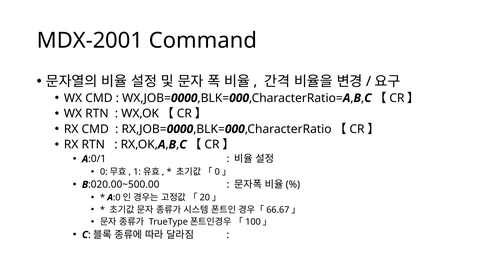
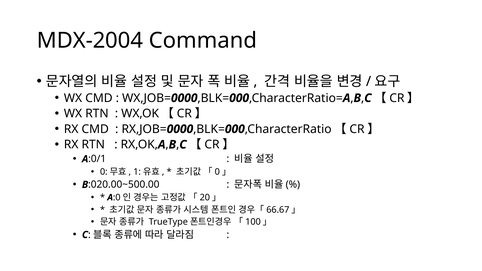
MDX-2001: MDX-2001 -> MDX-2004 (90, 40)
